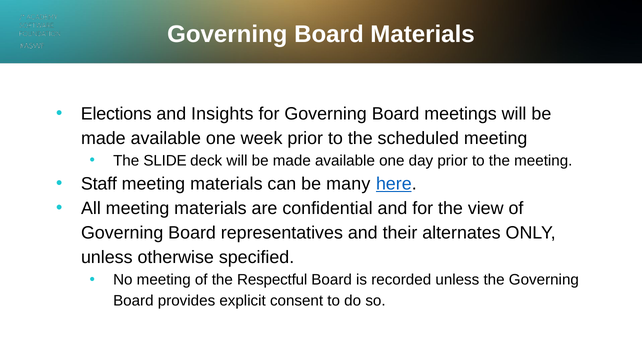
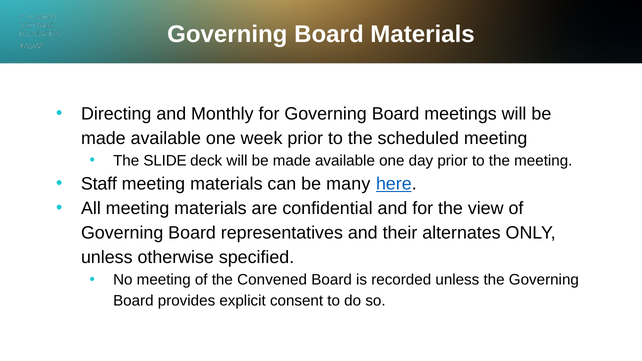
Elections: Elections -> Directing (116, 114)
Insights: Insights -> Monthly (222, 114)
Respectful: Respectful -> Convened (272, 280)
